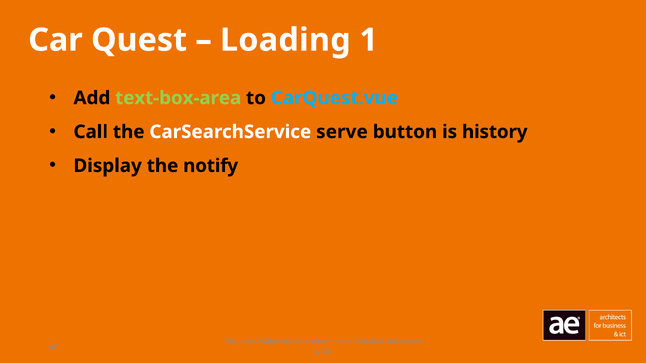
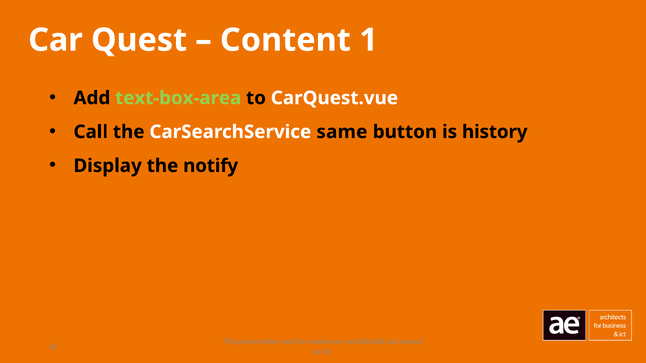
Loading: Loading -> Content (285, 40)
CarQuest.vue colour: light blue -> white (334, 98)
serve: serve -> same (342, 132)
